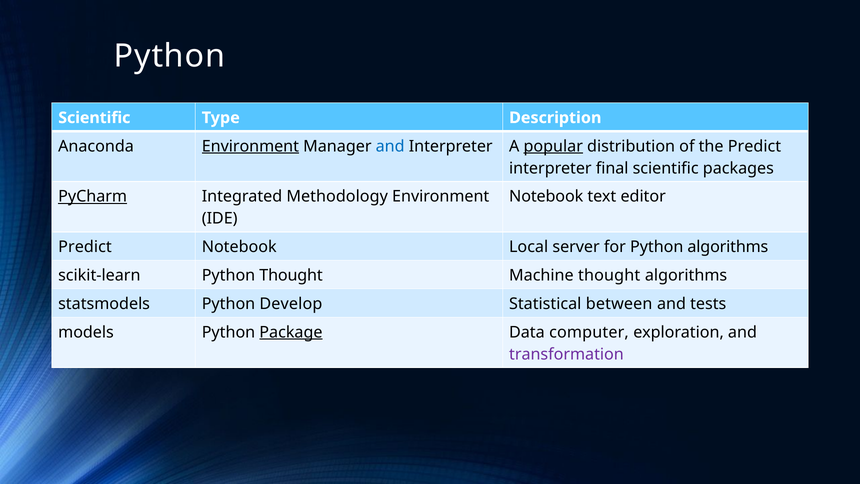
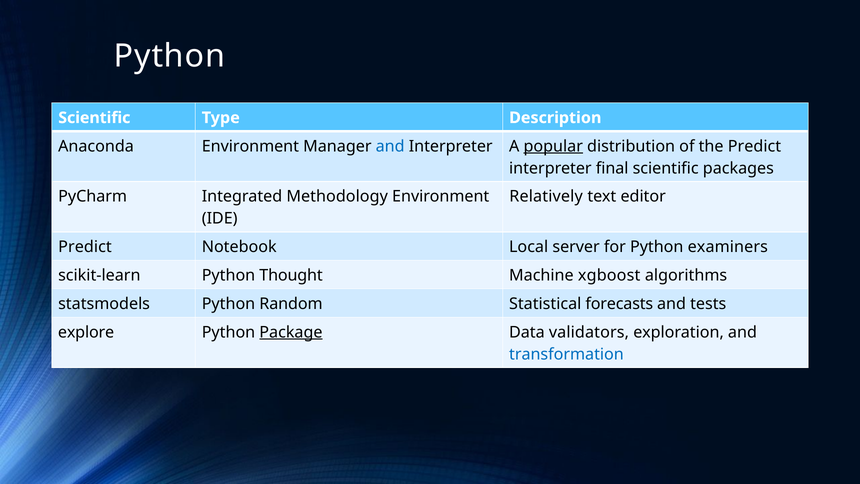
Environment underline: present -> none (250, 146)
PyCharm underline: present -> none (93, 197)
Notebook: Notebook -> Relatively (546, 197)
Python algorithms: algorithms -> examiners (728, 247)
Machine thought: thought -> xgboost (609, 275)
Develop: Develop -> Random (291, 304)
between: between -> forecasts (619, 304)
models: models -> explore (86, 332)
computer: computer -> validators (589, 332)
transformation colour: purple -> blue (566, 354)
